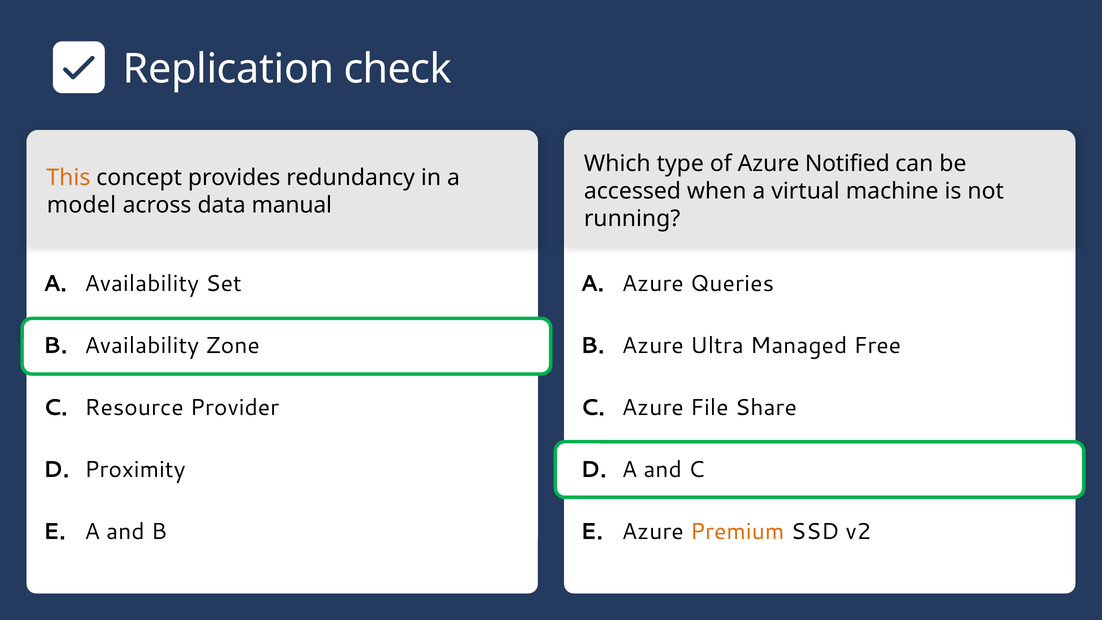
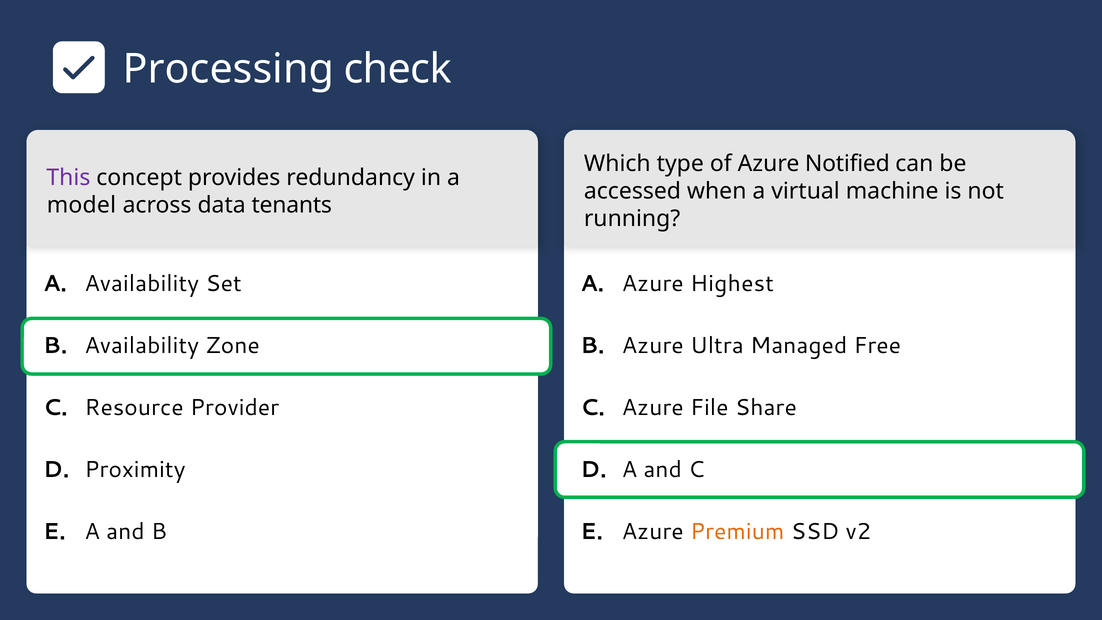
Replication: Replication -> Processing (228, 69)
This colour: orange -> purple (68, 177)
manual: manual -> tenants (292, 205)
Queries: Queries -> Highest (732, 283)
